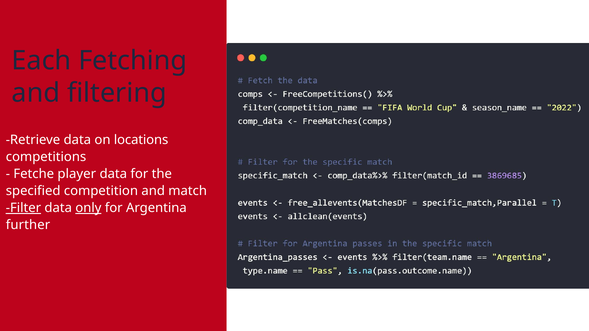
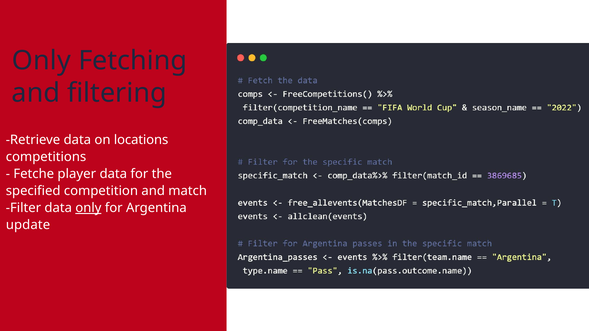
Each: Each -> Only (41, 61)
Filter underline: present -> none (23, 208)
further: further -> update (28, 225)
